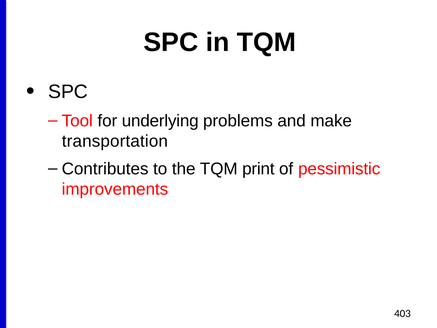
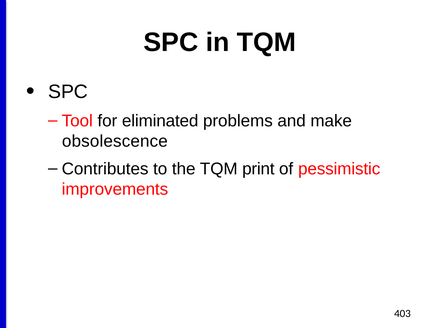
underlying: underlying -> eliminated (160, 121)
transportation: transportation -> obsolescence (115, 141)
